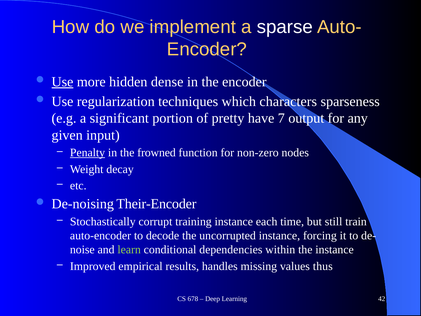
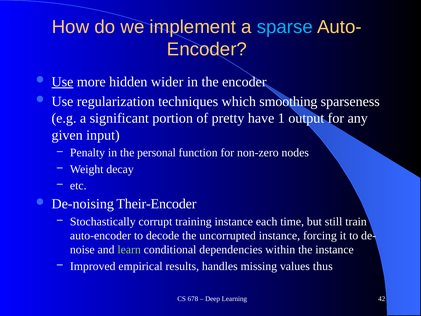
sparse colour: white -> light blue (285, 27)
dense: dense -> wider (167, 82)
characters: characters -> smoothing (288, 101)
7: 7 -> 1 (281, 118)
Penalty underline: present -> none (88, 153)
frowned: frowned -> personal (157, 153)
